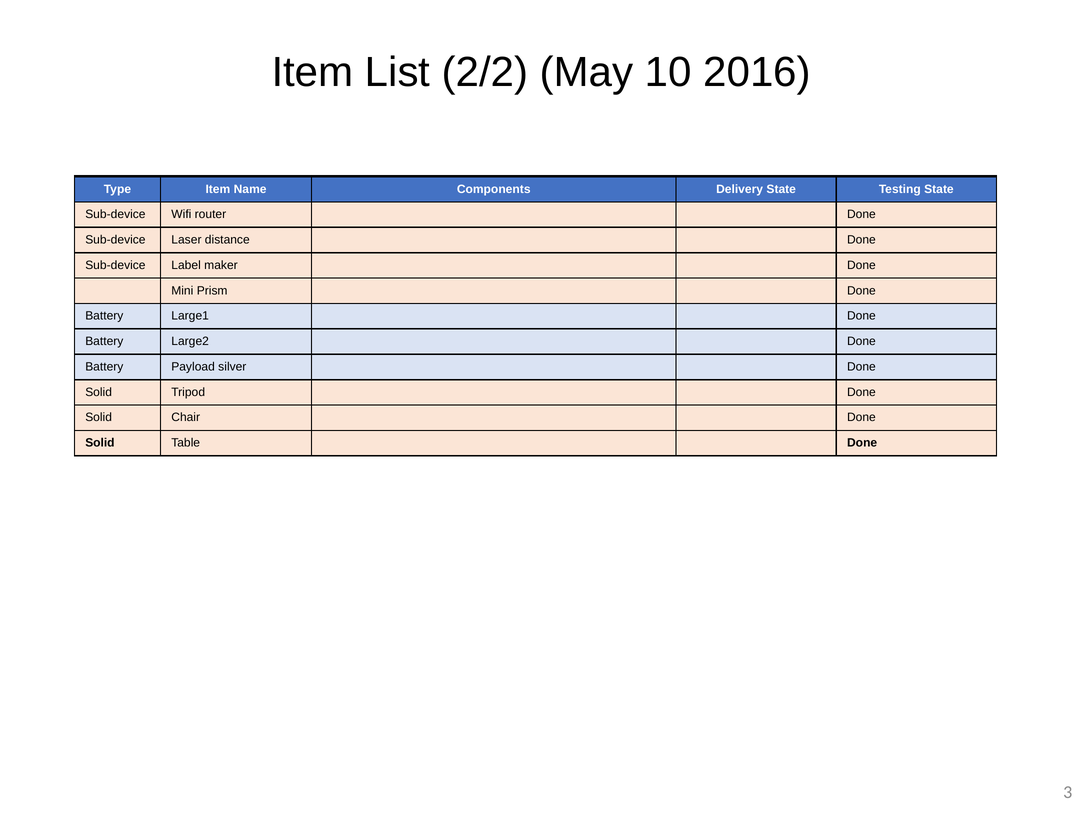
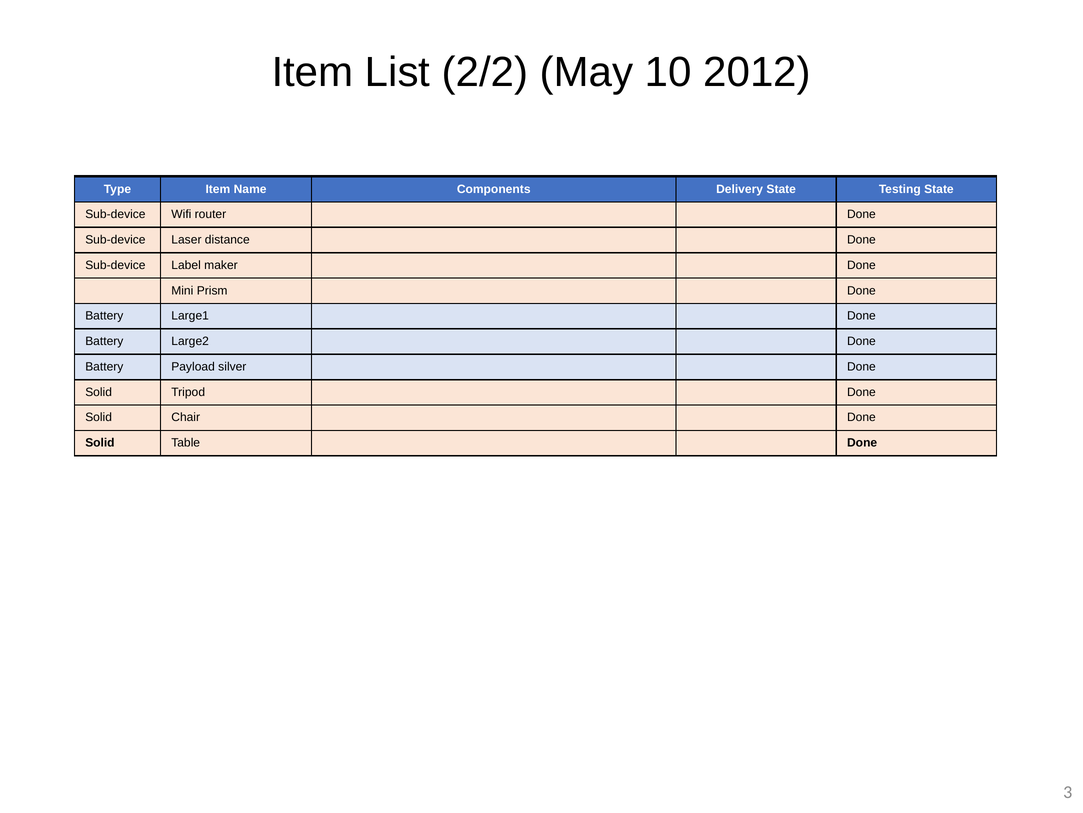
2016: 2016 -> 2012 (757, 72)
